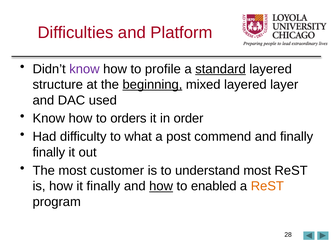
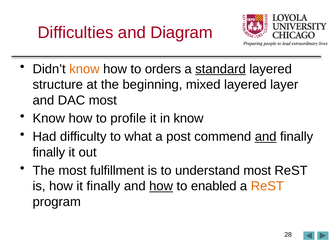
Platform: Platform -> Diagram (182, 33)
know colour: purple -> orange (84, 69)
profile: profile -> orders (163, 69)
beginning underline: present -> none (152, 84)
DAC used: used -> most (103, 100)
orders: orders -> profile (128, 118)
in order: order -> know (189, 118)
and underline: none -> present (266, 136)
customer: customer -> fulfillment (117, 170)
